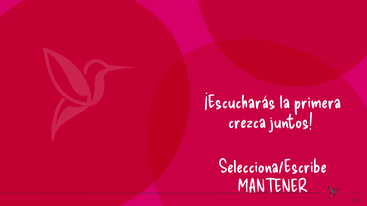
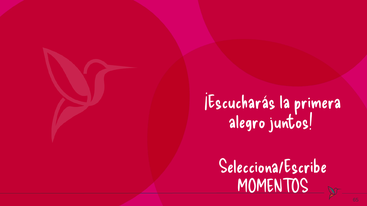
crezca: crezca -> alegro (247, 122)
MANTENER: MANTENER -> MOMENTOS (273, 187)
